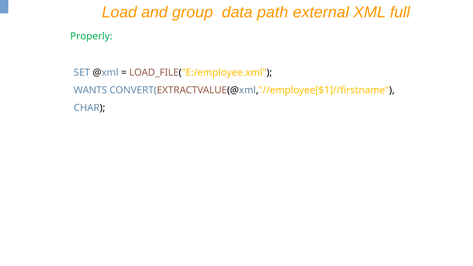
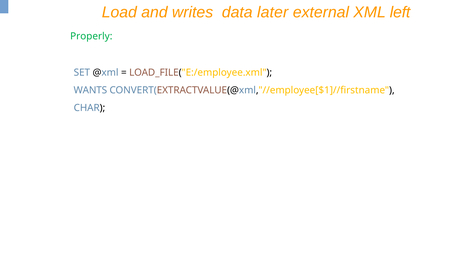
group: group -> writes (193, 12)
path: path -> later (273, 12)
full: full -> left (400, 12)
